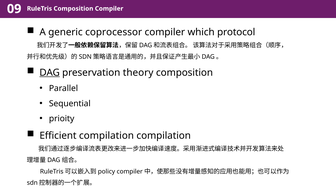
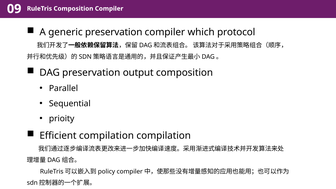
generic coprocessor: coprocessor -> preservation (114, 32)
DAG underline: present -> none (50, 73)
theory: theory -> output (138, 73)
